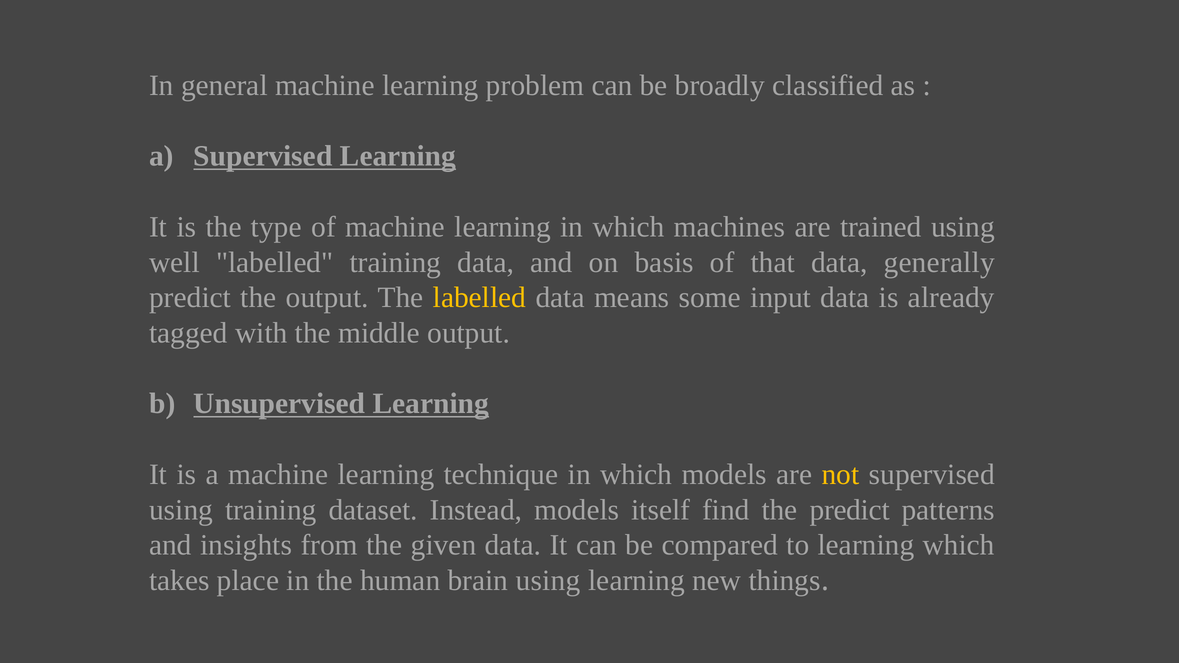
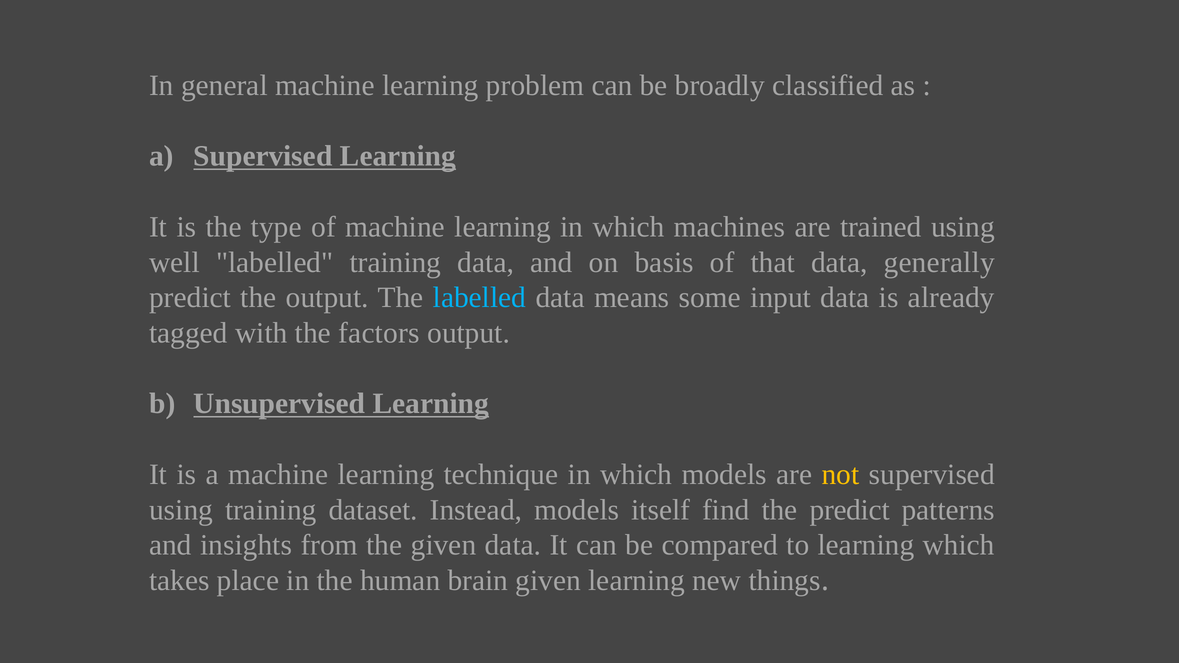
labelled colour: yellow -> light blue (480, 298)
middle: middle -> factors (379, 333)
brain using: using -> given (548, 581)
